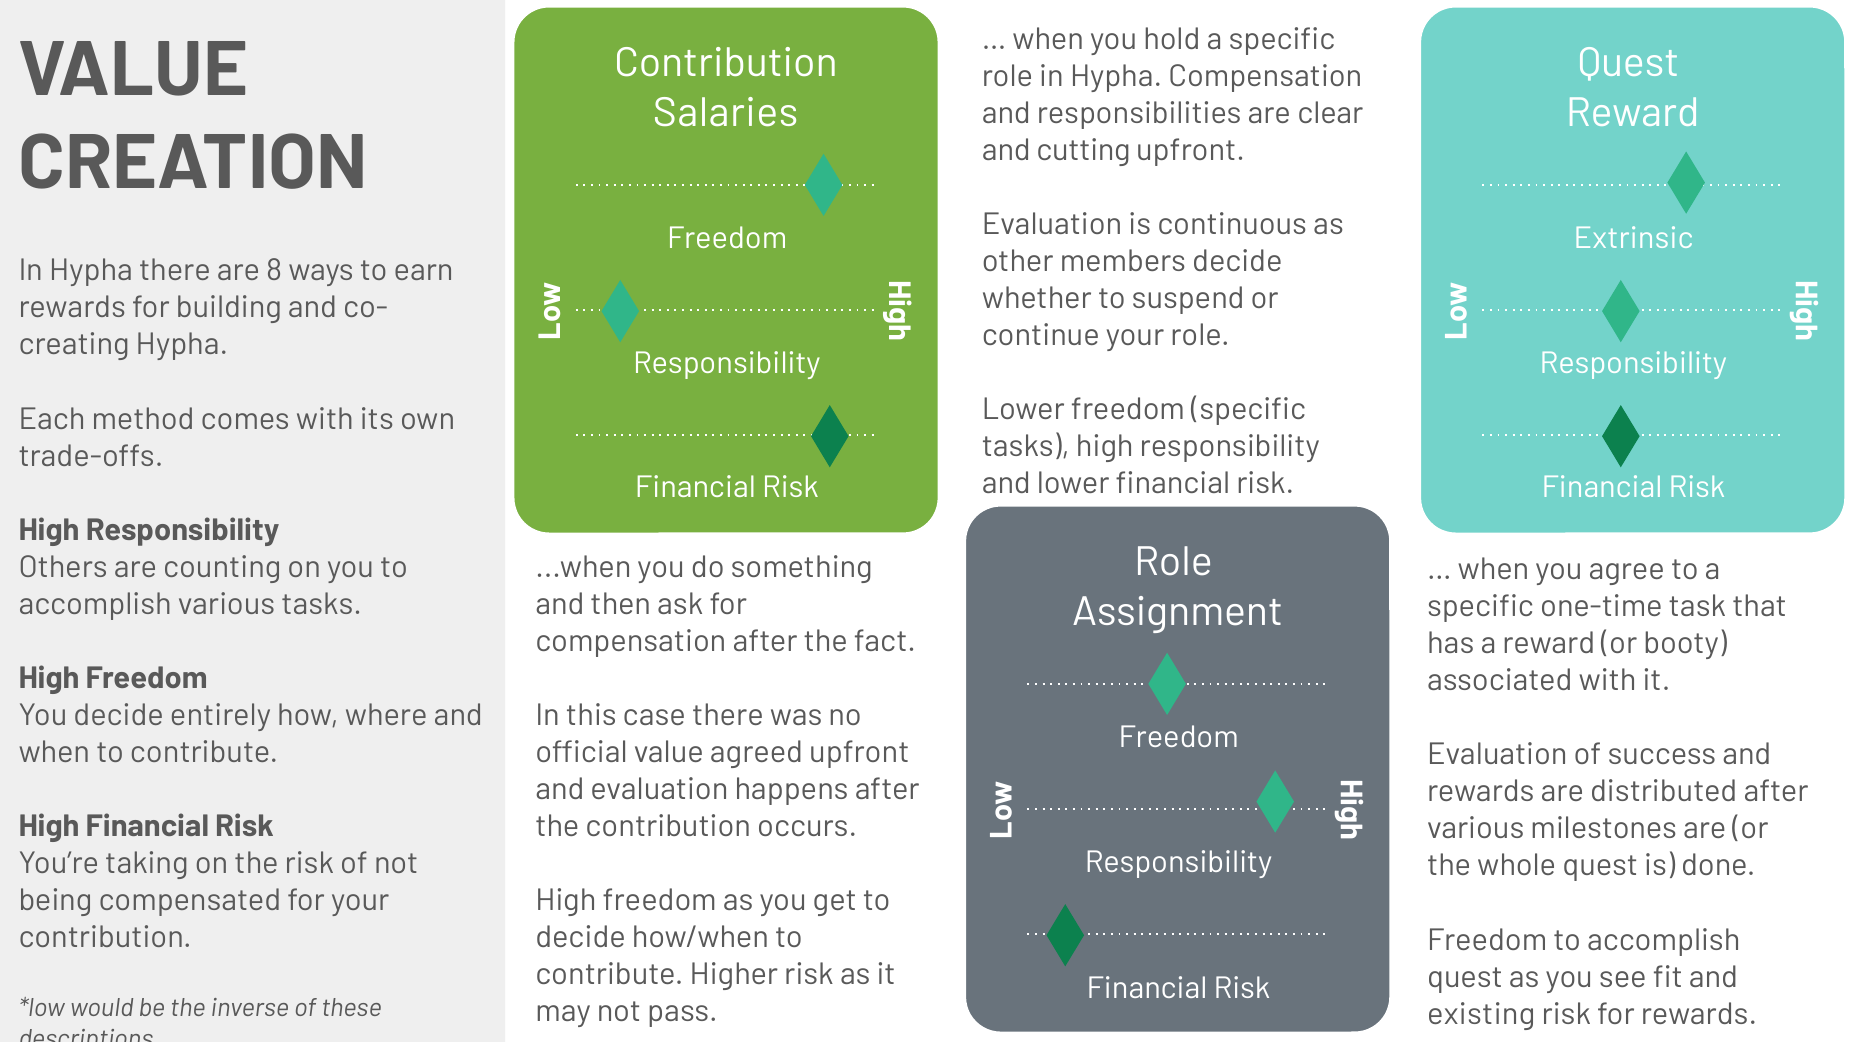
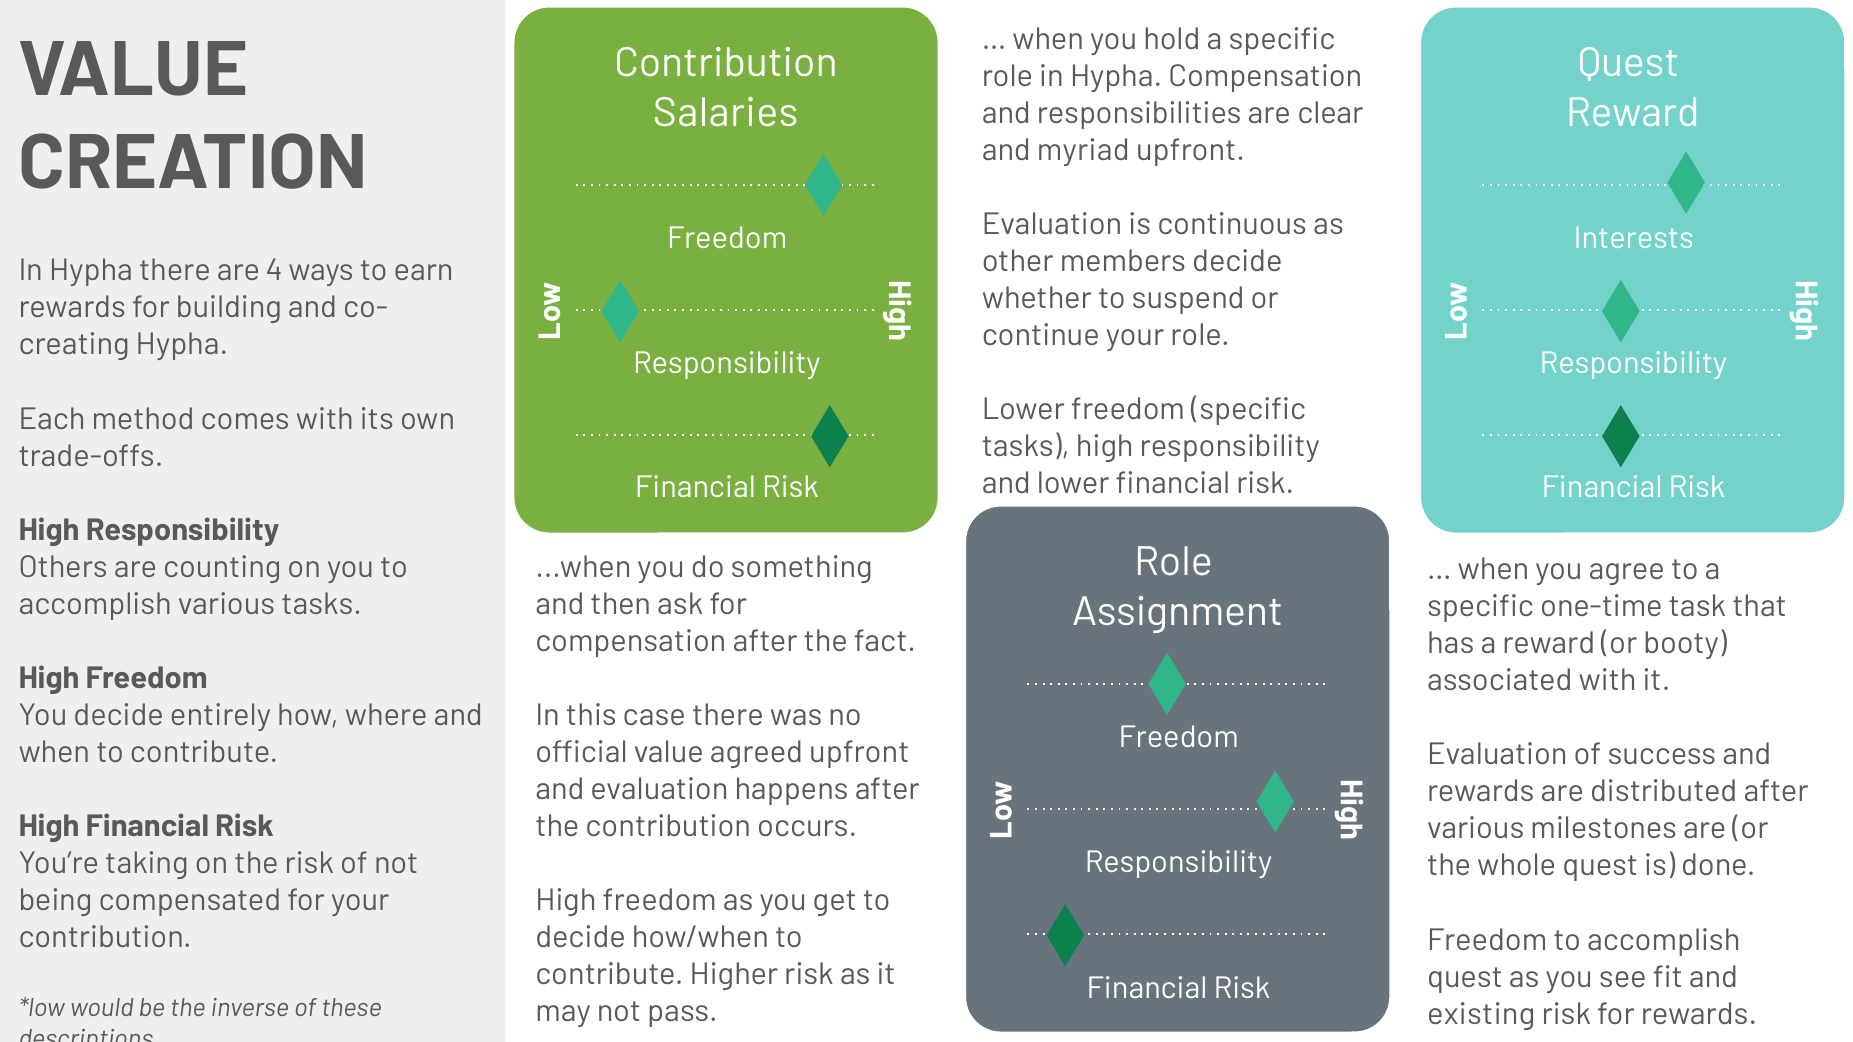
cutting: cutting -> myriad (1083, 150)
Extrinsic: Extrinsic -> Interests (1634, 239)
8: 8 -> 4 (274, 271)
